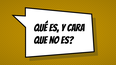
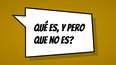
cara: cara -> pero (76, 28)
